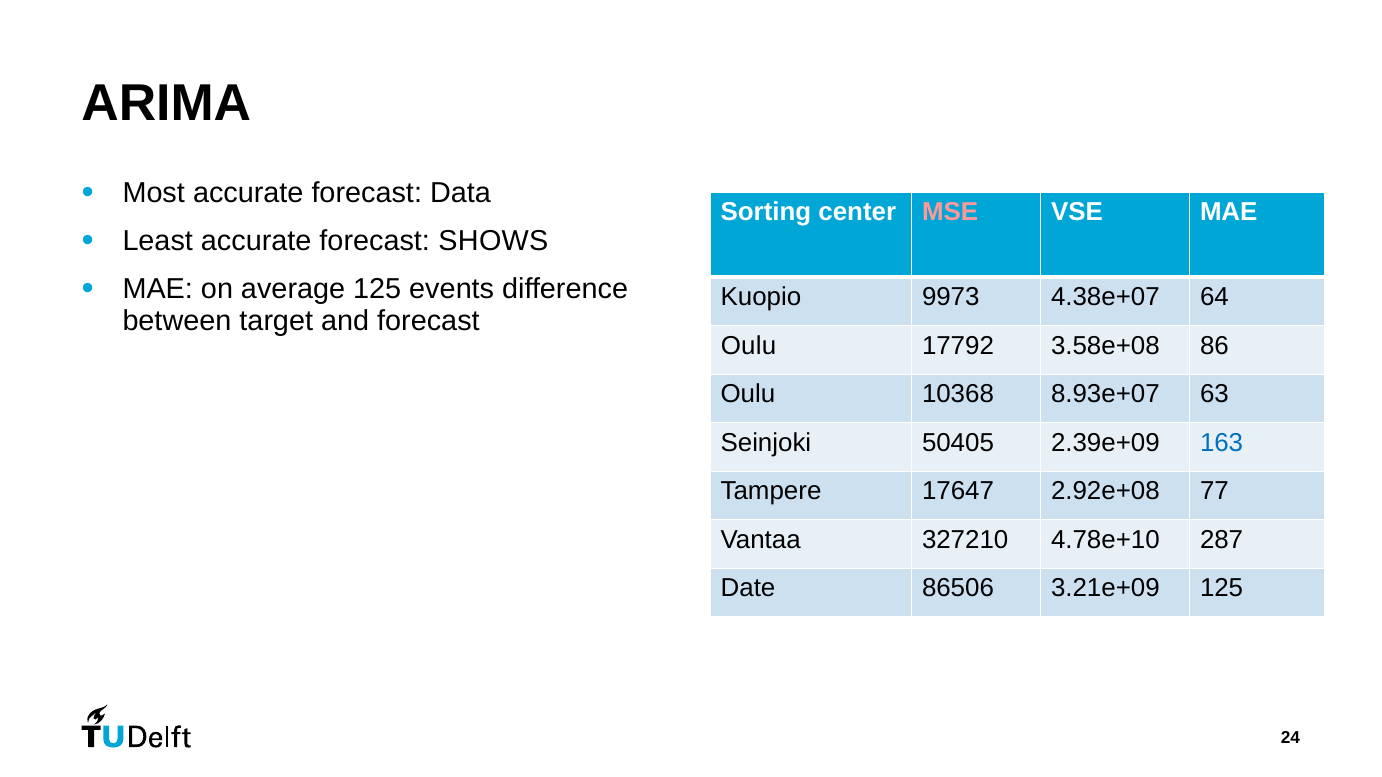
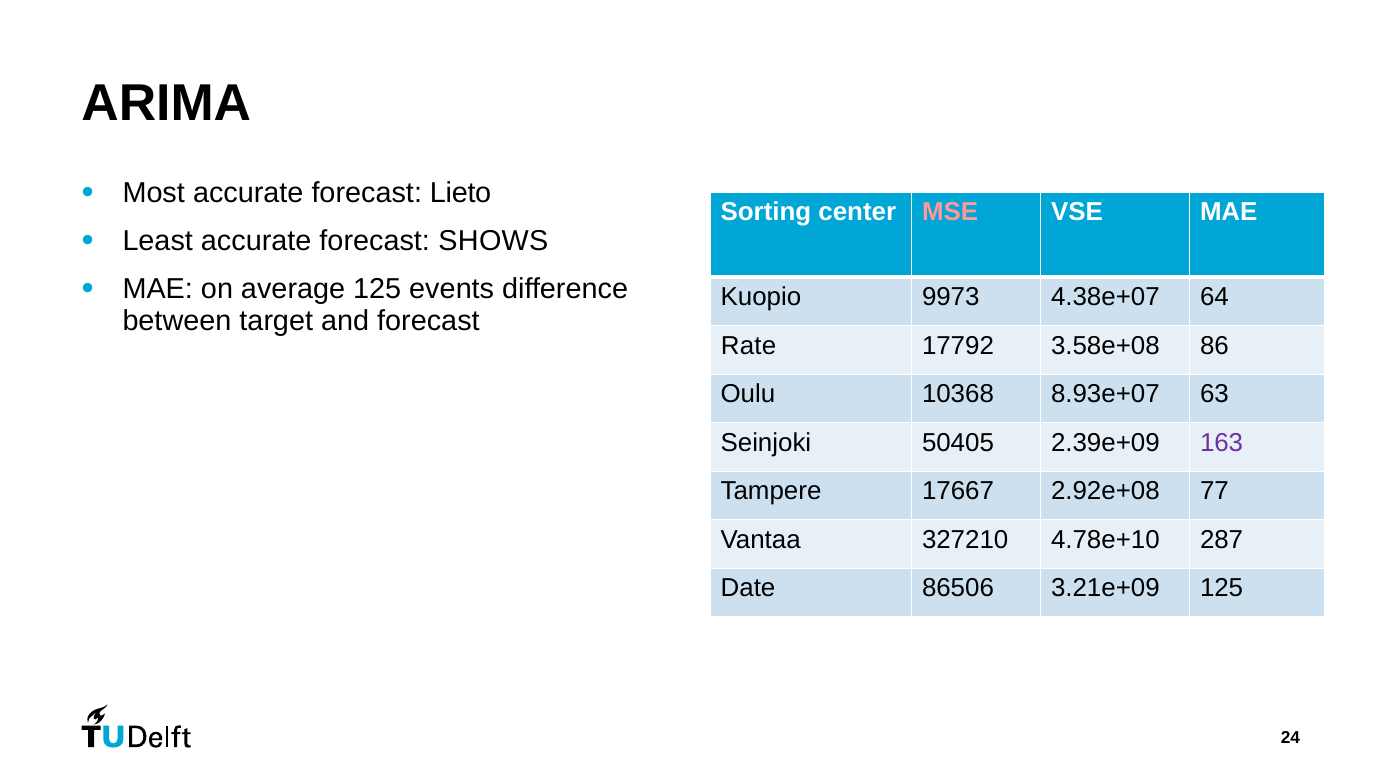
Data: Data -> Lieto (461, 193)
Oulu: Oulu -> Rate (749, 346)
163 colour: blue -> purple (1222, 443)
17647: 17647 -> 17667 (958, 492)
